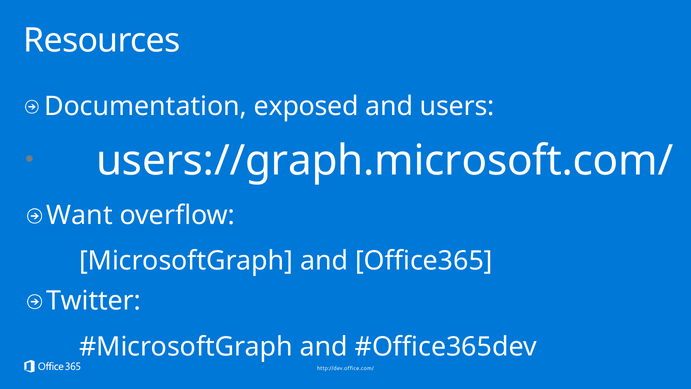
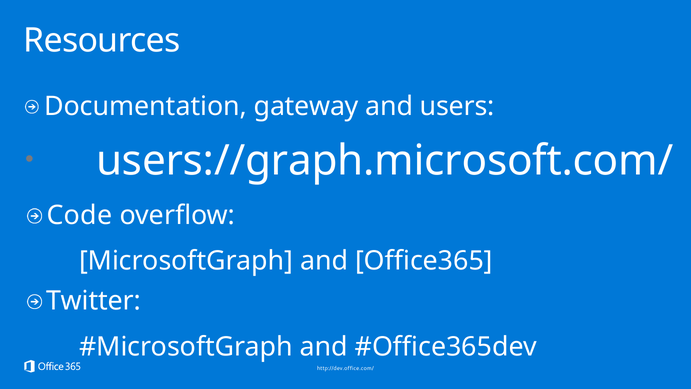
exposed: exposed -> gateway (306, 106)
Want: Want -> Code (79, 215)
